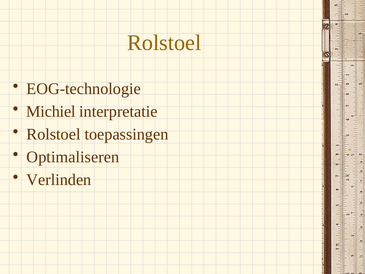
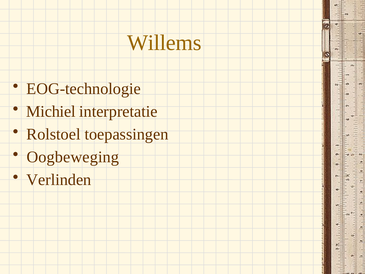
Rolstoel: Rolstoel -> Willems (164, 43)
Optimaliseren: Optimaliseren -> Oogbeweging (73, 157)
